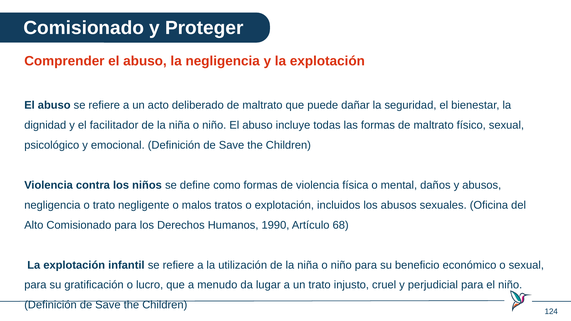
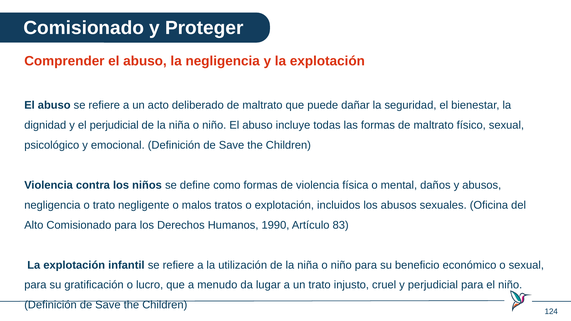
el facilitador: facilitador -> perjudicial (114, 125)
68: 68 -> 83 (341, 225)
